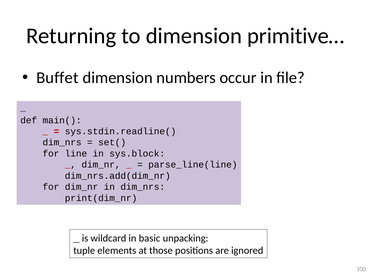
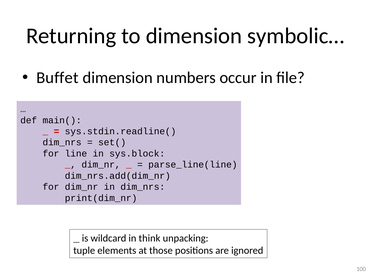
primitive…: primitive… -> symbolic… (296, 36)
basic: basic -> think (150, 238)
